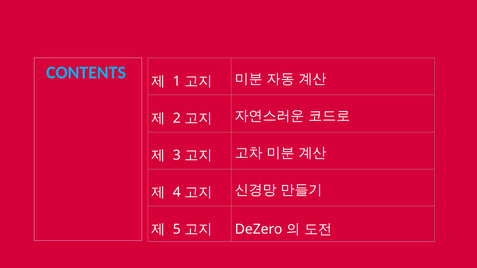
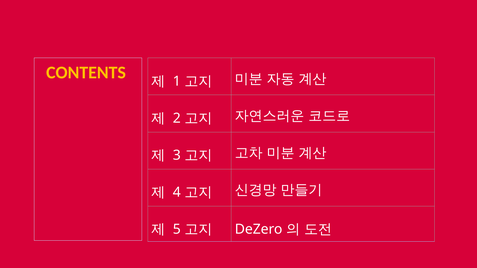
CONTENTS colour: light blue -> yellow (86, 73)
